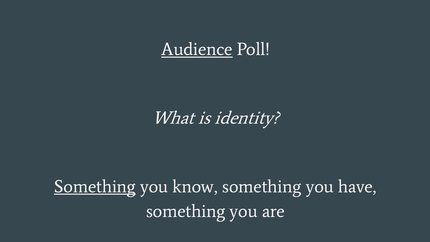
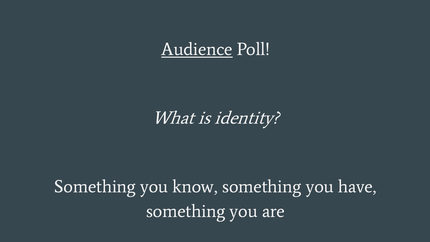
Something underline: present -> none (95, 186)
